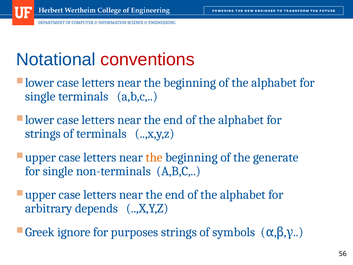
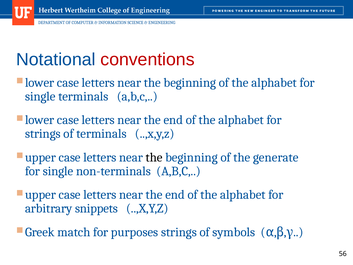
the colour: orange -> black (154, 157)
depends: depends -> snippets (96, 208)
ignore: ignore -> match (74, 232)
